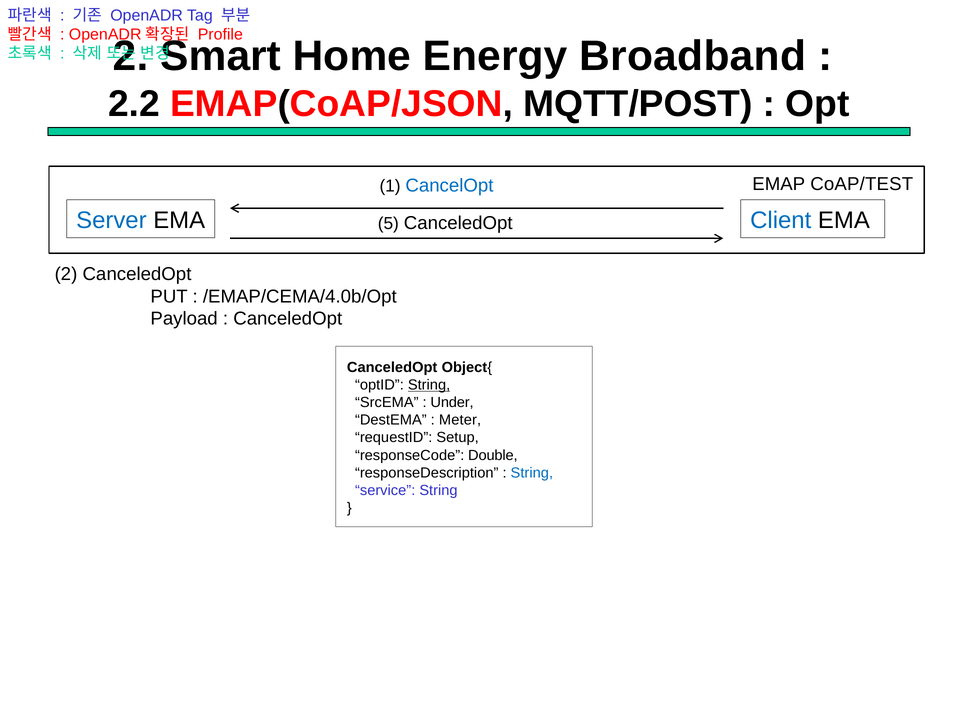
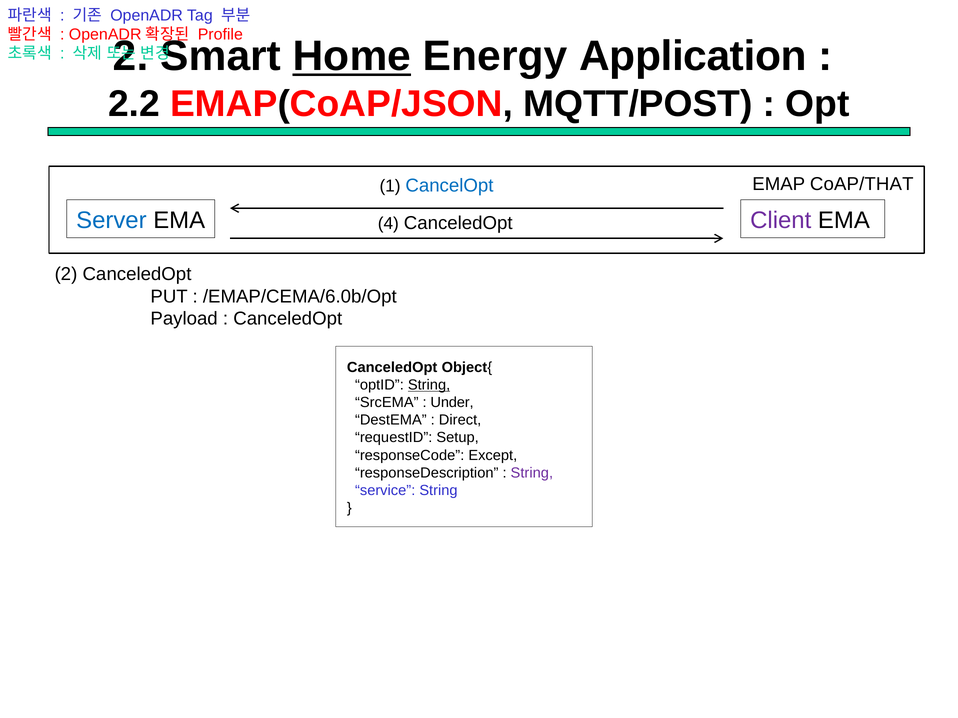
Home underline: none -> present (352, 56)
Broadband: Broadband -> Application (693, 56)
CoAP/TEST: CoAP/TEST -> CoAP/THAT (862, 184)
5: 5 -> 4 (388, 224)
Client colour: blue -> purple (781, 221)
/EMAP/CEMA/4.0b/Opt: /EMAP/CEMA/4.0b/Opt -> /EMAP/CEMA/6.0b/Opt (300, 297)
Meter: Meter -> Direct (460, 420)
Double: Double -> Except (493, 456)
String colour: blue -> purple (532, 473)
